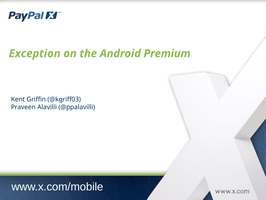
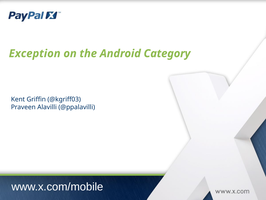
Premium: Premium -> Category (167, 53)
